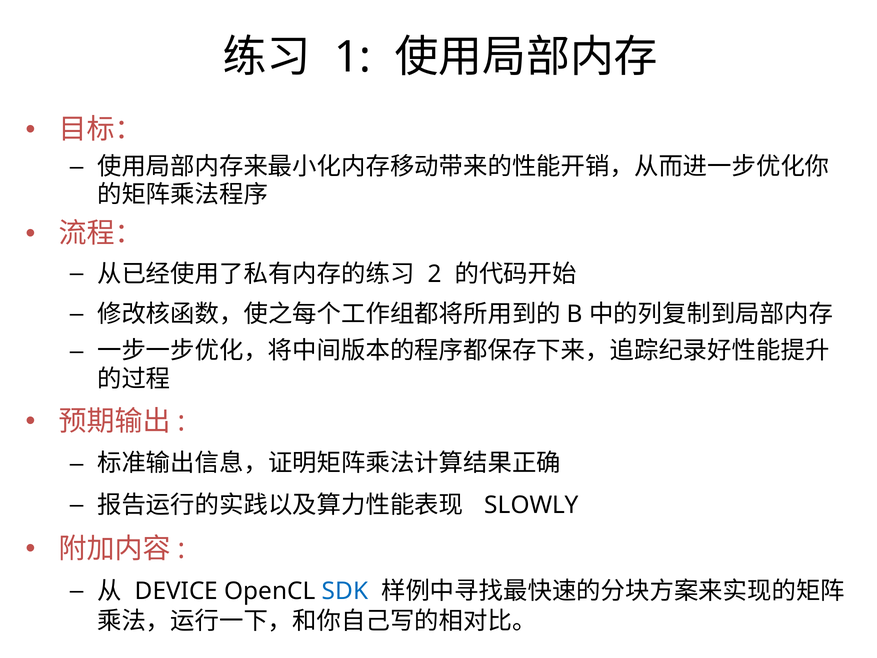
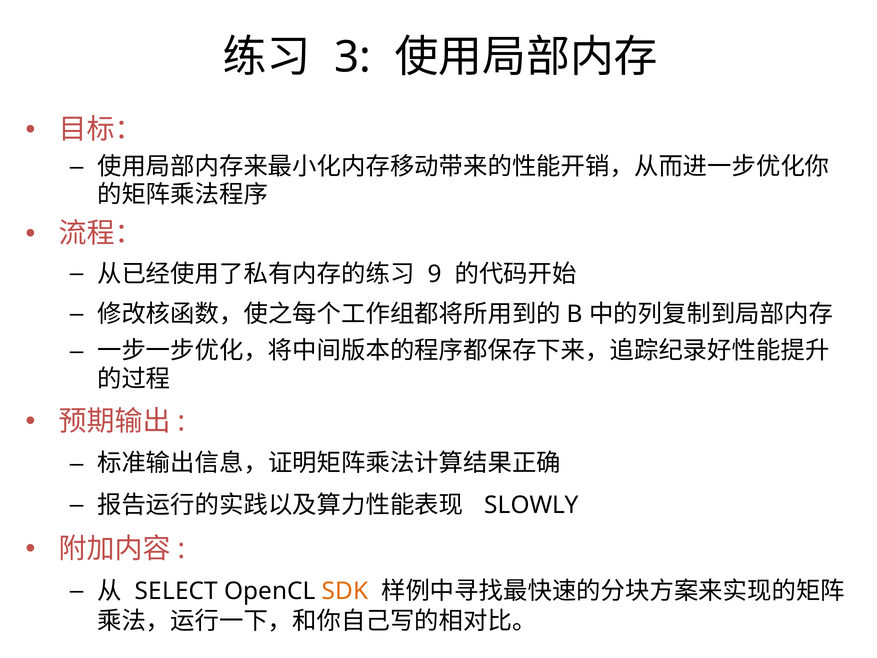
1: 1 -> 3 (353, 57)
2: 2 -> 9 (435, 274)
DEVICE: DEVICE -> SELECT (176, 591)
SDK colour: blue -> orange (345, 591)
